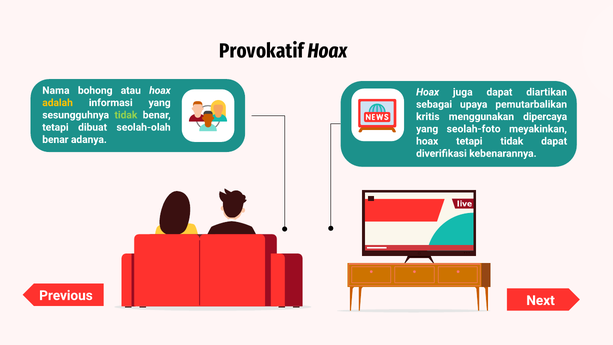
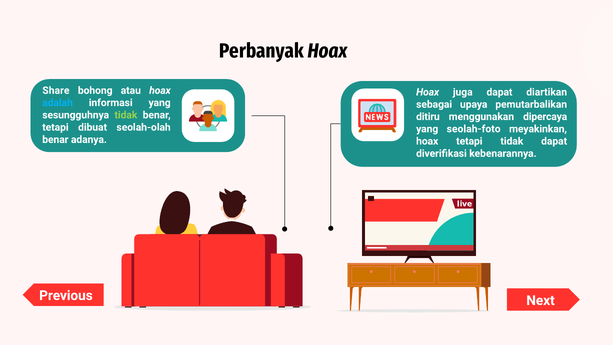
Provokatif: Provokatif -> Perbanyak (262, 51)
Nama: Nama -> Share (56, 90)
adalah colour: yellow -> light blue (58, 103)
kritis: kritis -> ditiru (428, 117)
